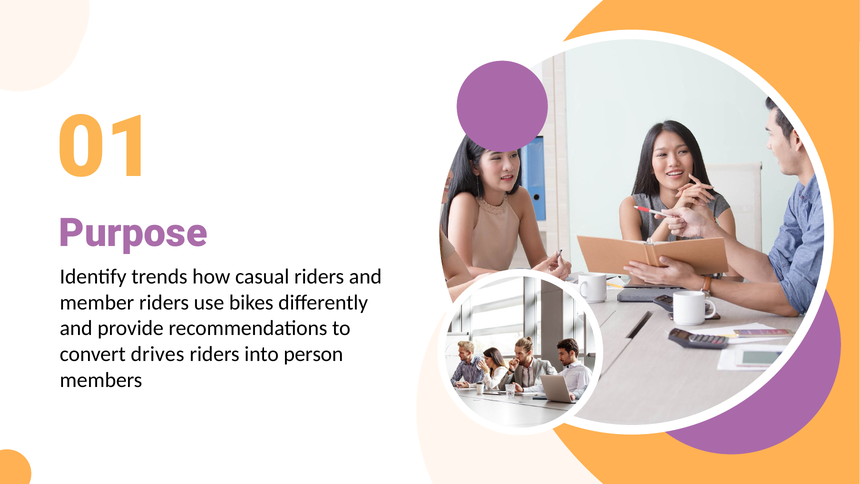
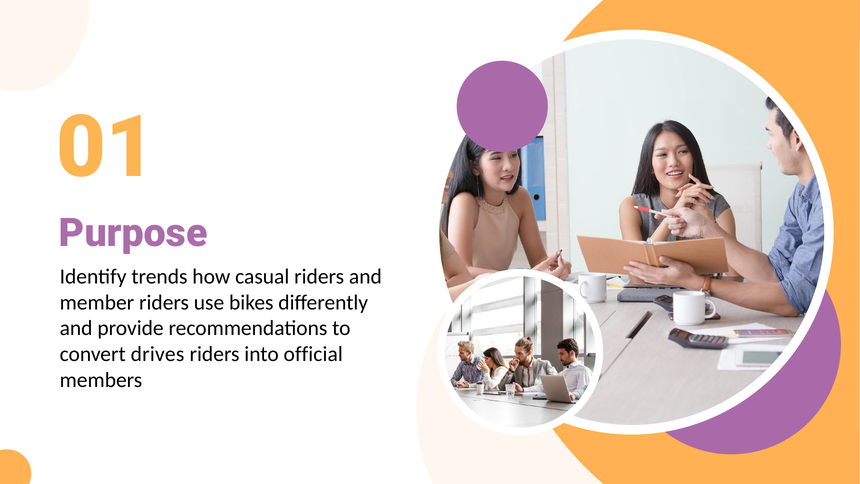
person: person -> official (313, 354)
